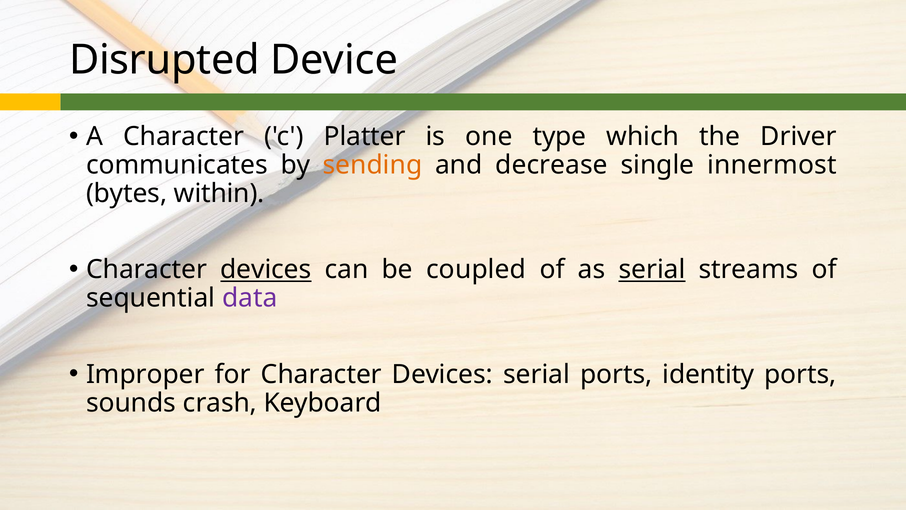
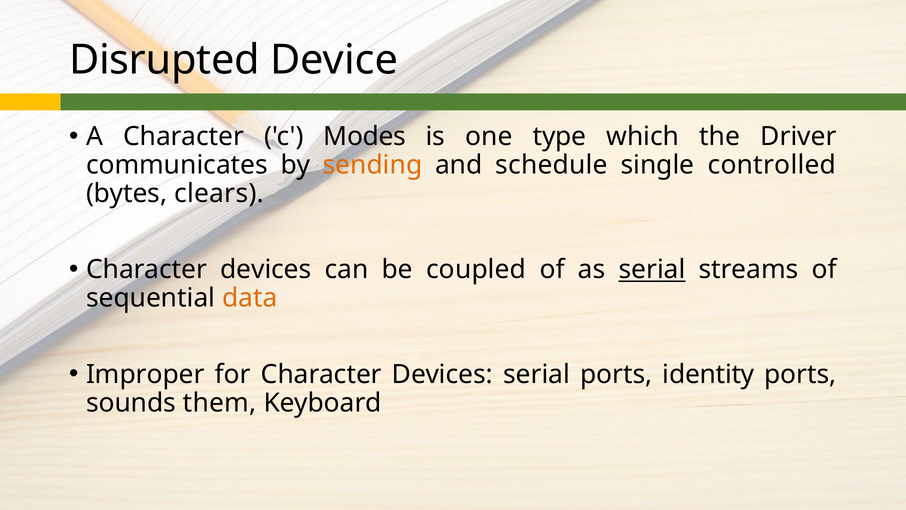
Platter: Platter -> Modes (365, 136)
decrease: decrease -> schedule (552, 165)
innermost: innermost -> controlled (772, 165)
within: within -> clears (219, 194)
devices underline: present -> none (266, 269)
data colour: purple -> orange (250, 298)
crash: crash -> them (220, 403)
